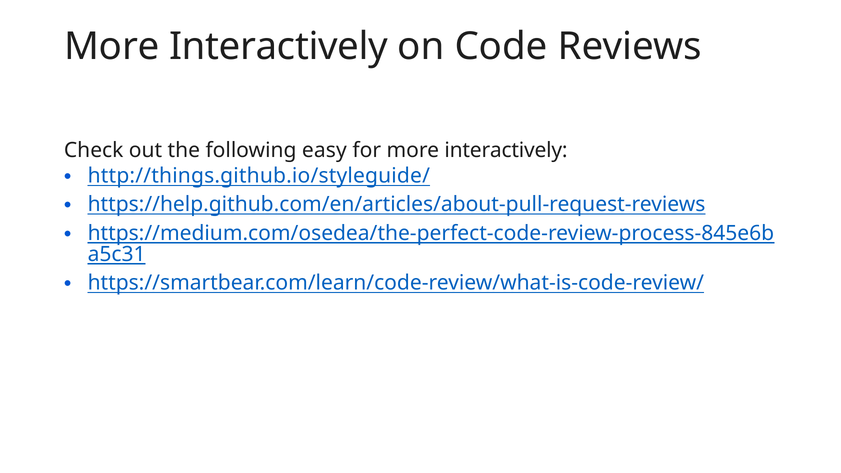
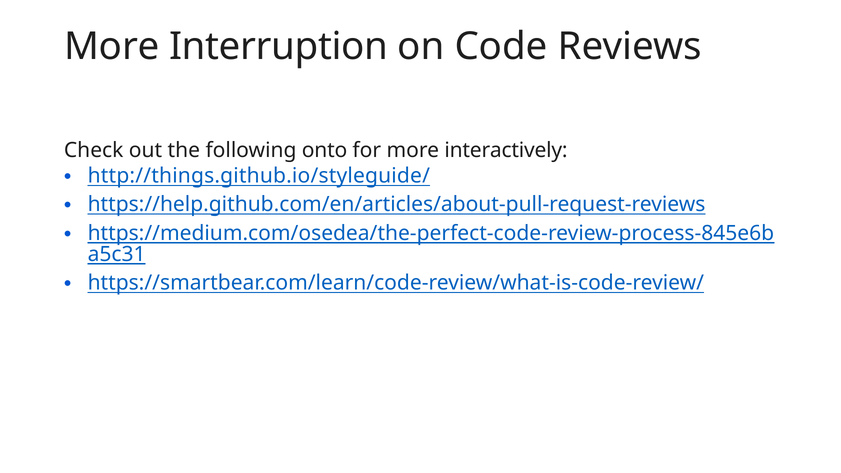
Interactively: Interactively -> Interruption (279, 47)
easy: easy -> onto (325, 151)
